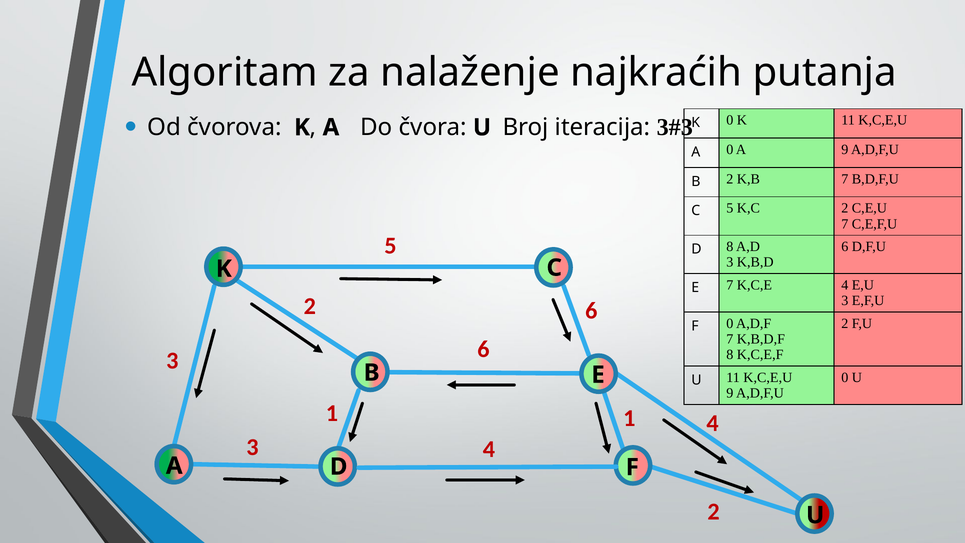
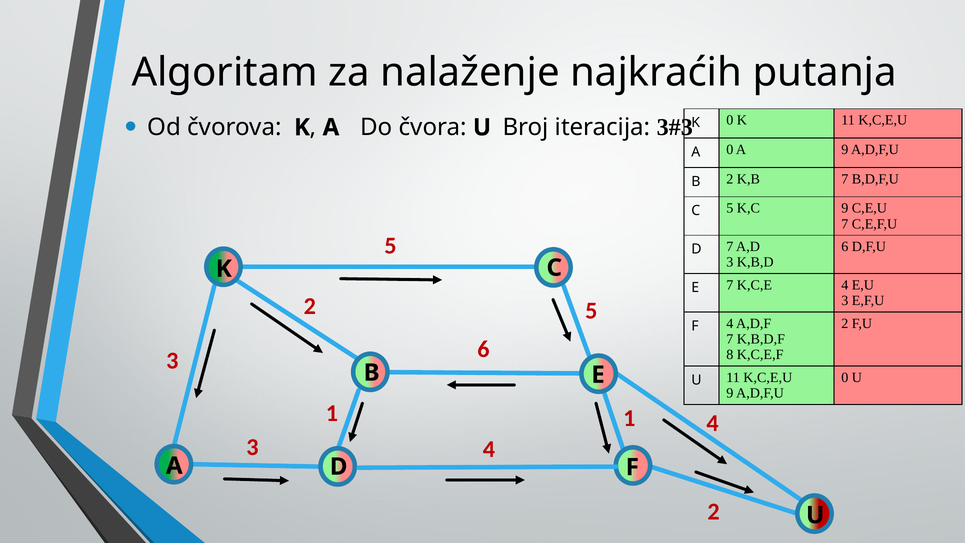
K,C 2: 2 -> 9 (845, 208)
D 8: 8 -> 7 (730, 247)
6: 6 -> 5 (591, 311)
F 0: 0 -> 4 (730, 323)
